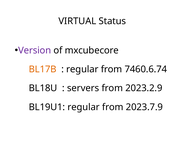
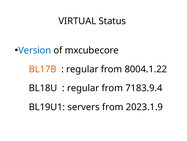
Version colour: purple -> blue (35, 50)
7460.6.74: 7460.6.74 -> 8004.1.22 (146, 69)
servers: servers -> regular (83, 88)
2023.2.9: 2023.2.9 -> 7183.9.4 (144, 88)
BL19U1 regular: regular -> servers (84, 106)
2023.7.9: 2023.7.9 -> 2023.1.9 (144, 106)
